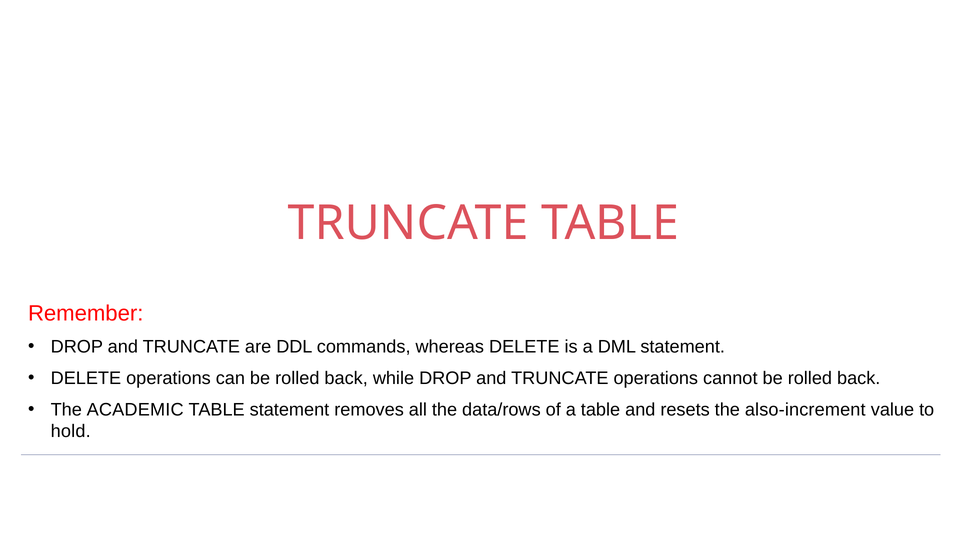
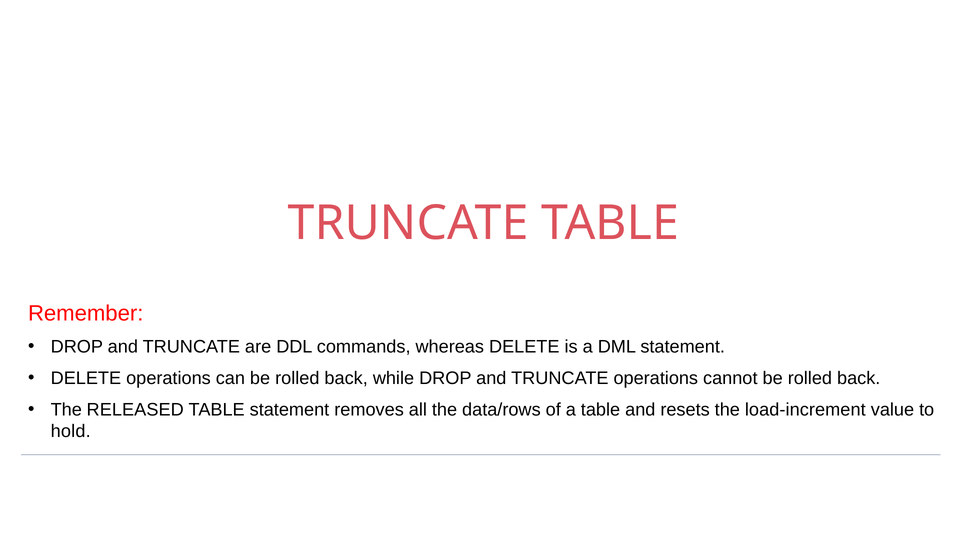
ACADEMIC: ACADEMIC -> RELEASED (135, 410)
also-increment: also-increment -> load-increment (805, 410)
